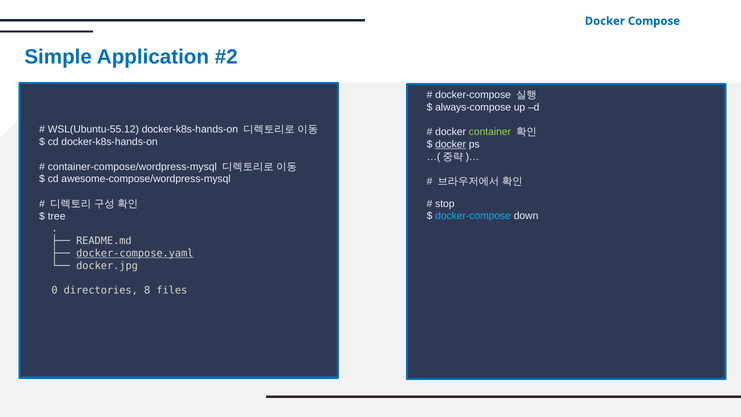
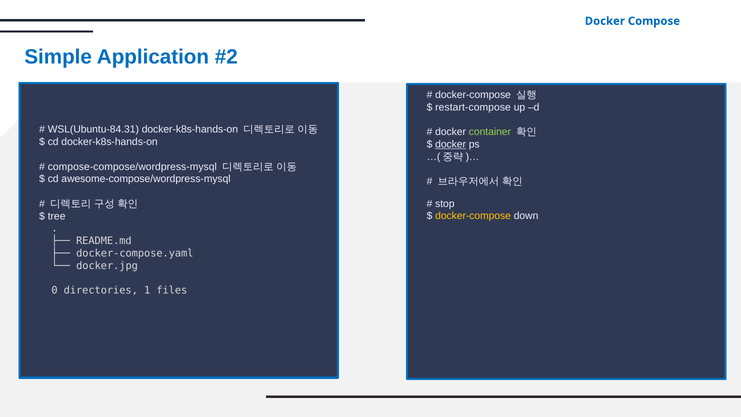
always-compose: always-compose -> restart-compose (473, 107)
WSL(Ubuntu-55.12: WSL(Ubuntu-55.12 -> WSL(Ubuntu-84.31 (93, 130)
container-compose/wordpress-mysql: container-compose/wordpress-mysql -> compose-compose/wordpress-mysql (132, 167)
docker-compose colour: light blue -> yellow (473, 216)
docker-compose.yaml underline: present -> none (135, 253)
8: 8 -> 1 (147, 290)
